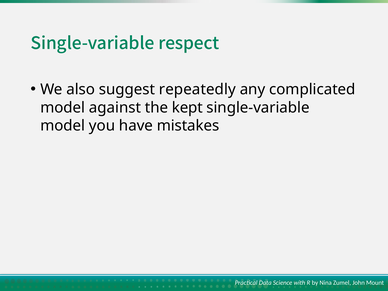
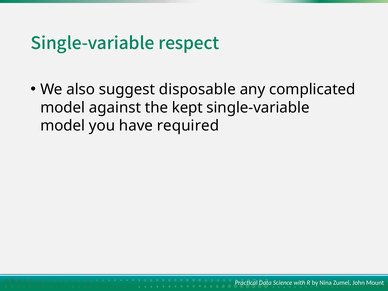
repeatedly: repeatedly -> disposable (197, 89)
mistakes: mistakes -> required (188, 126)
